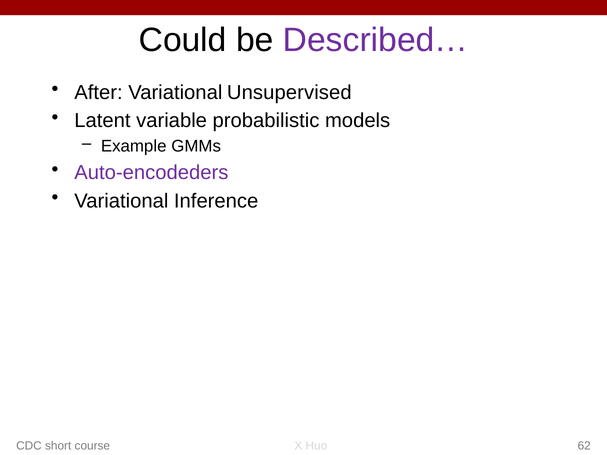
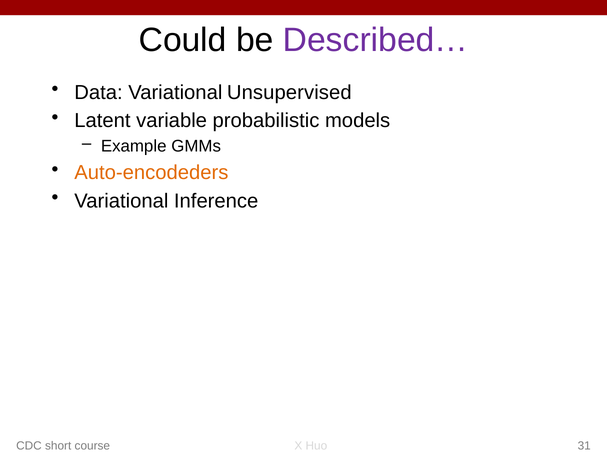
After: After -> Data (99, 92)
Auto-encodeders colour: purple -> orange (151, 173)
62: 62 -> 31 (584, 446)
